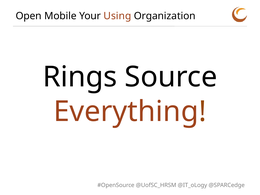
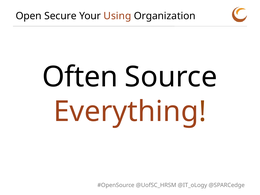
Mobile: Mobile -> Secure (60, 16)
Rings: Rings -> Often (80, 77)
